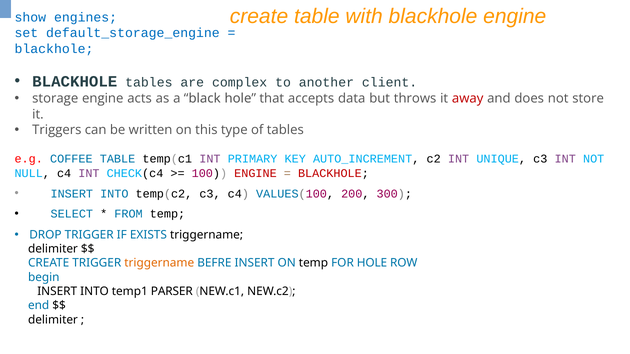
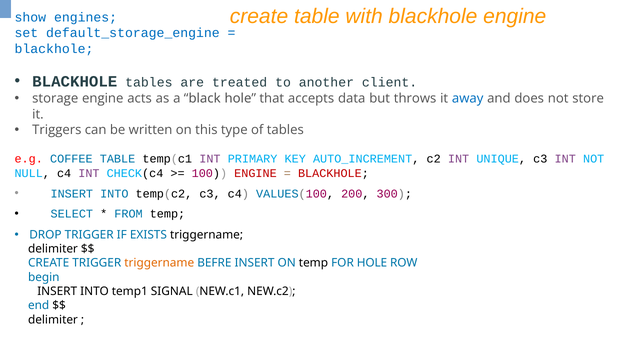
complex: complex -> treated (240, 82)
away colour: red -> blue (468, 99)
PARSER: PARSER -> SIGNAL (172, 292)
